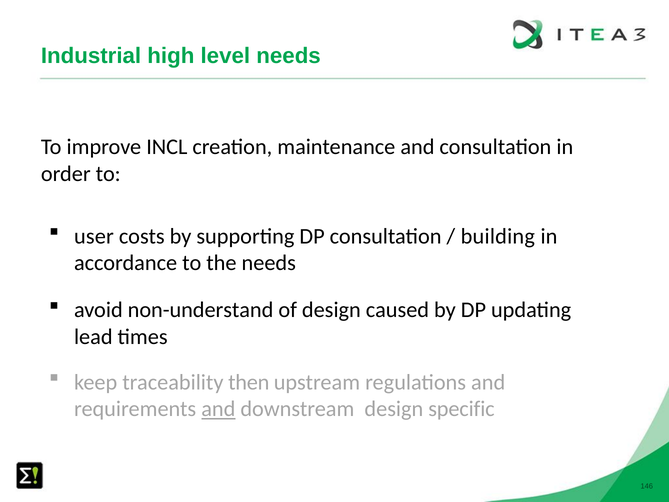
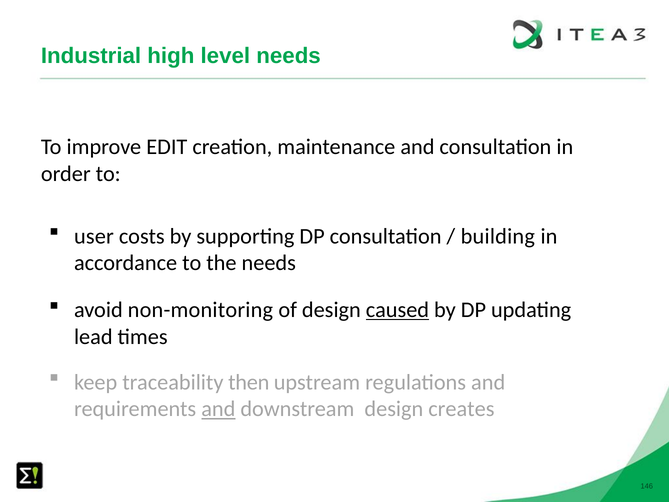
INCL: INCL -> EDIT (167, 147)
non-understand: non-understand -> non-monitoring (200, 310)
caused underline: none -> present (397, 310)
specific: specific -> creates (461, 409)
